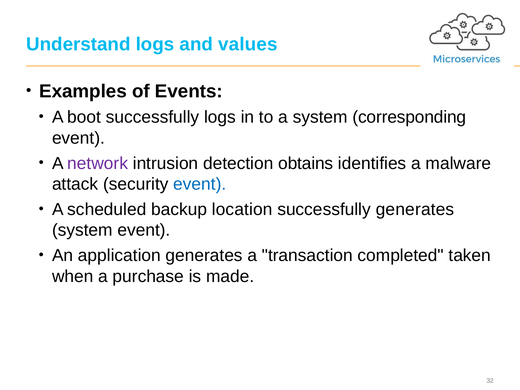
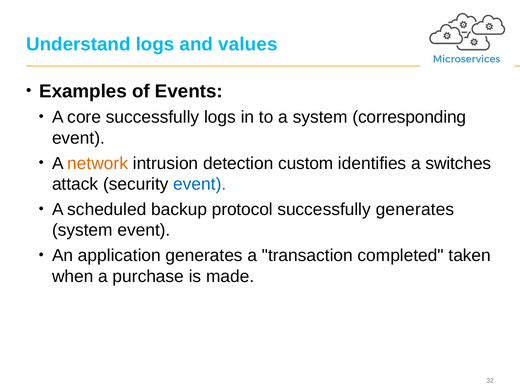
boot: boot -> core (84, 117)
network colour: purple -> orange (98, 163)
obtains: obtains -> custom (306, 163)
malware: malware -> switches (458, 163)
location: location -> protocol (242, 209)
